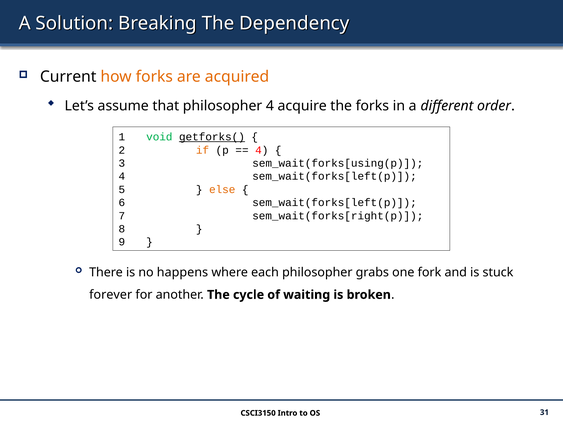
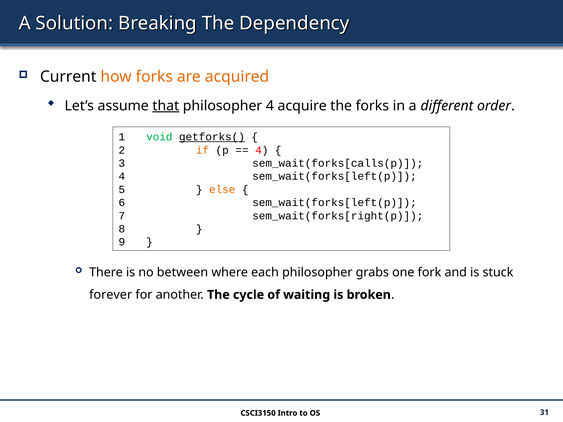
that underline: none -> present (166, 106)
sem_wait(forks[using(p: sem_wait(forks[using(p -> sem_wait(forks[calls(p (338, 163)
happens: happens -> between (182, 272)
